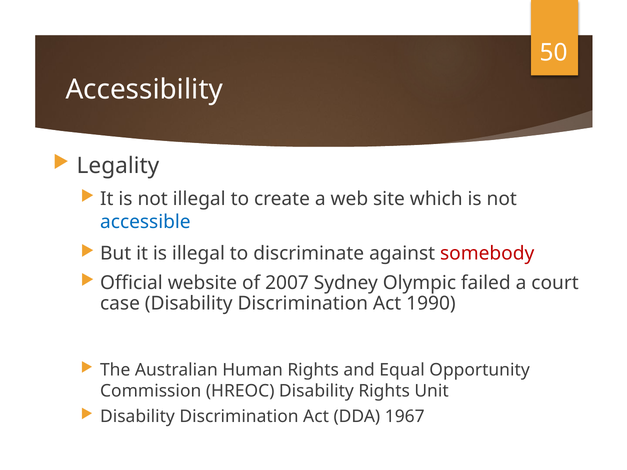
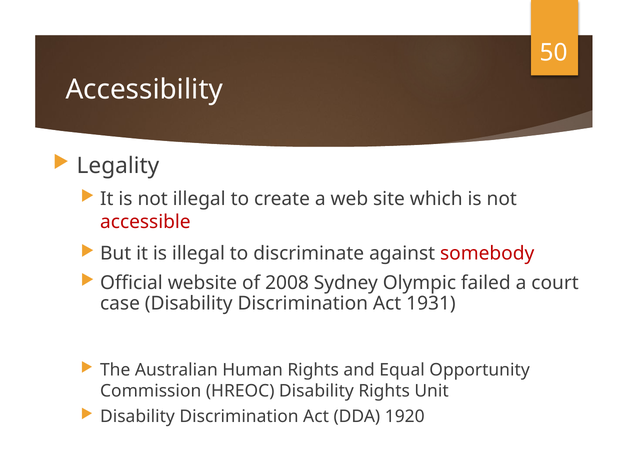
accessible colour: blue -> red (145, 222)
2007: 2007 -> 2008 (287, 283)
1990: 1990 -> 1931 (431, 304)
1967: 1967 -> 1920 (405, 417)
